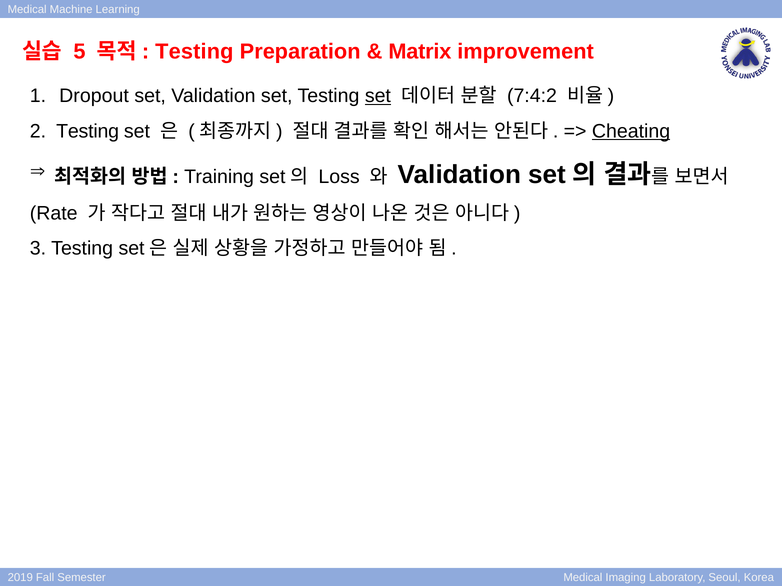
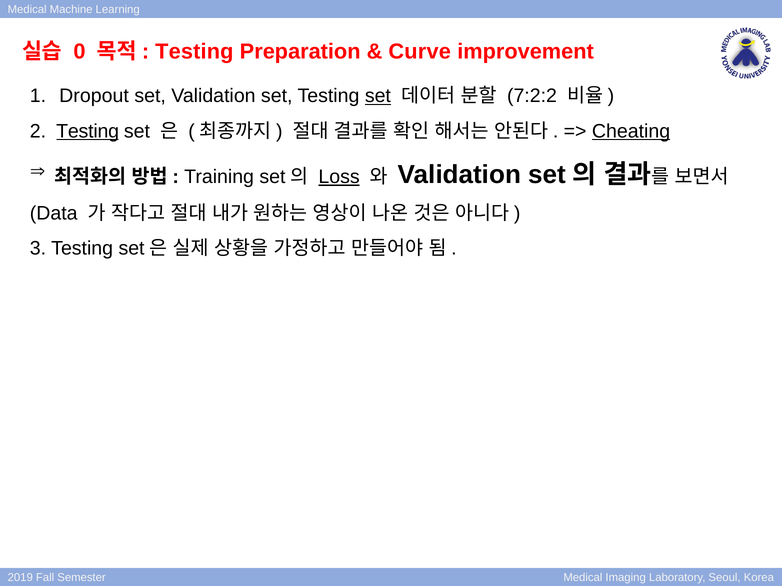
5: 5 -> 0 (79, 52)
Matrix: Matrix -> Curve (420, 52)
7:4:2: 7:4:2 -> 7:2:2 (532, 96)
Testing underline: none -> present (88, 131)
Loss underline: none -> present (339, 177)
Rate: Rate -> Data (54, 213)
